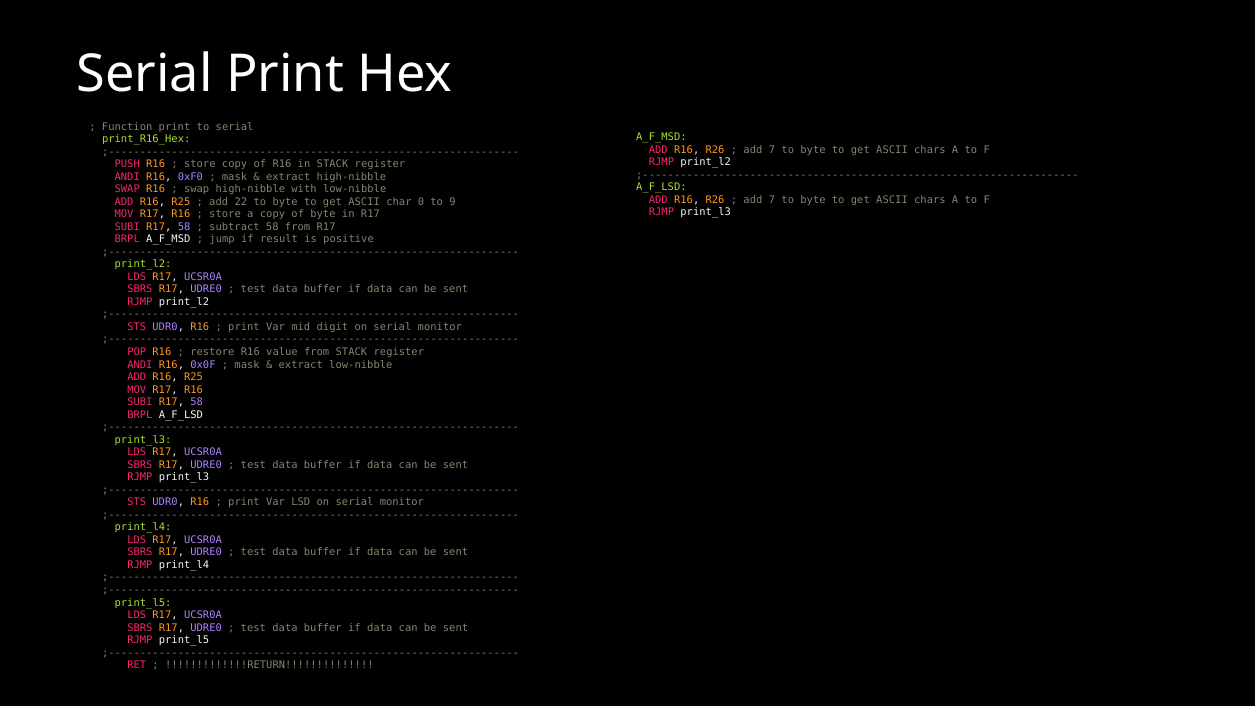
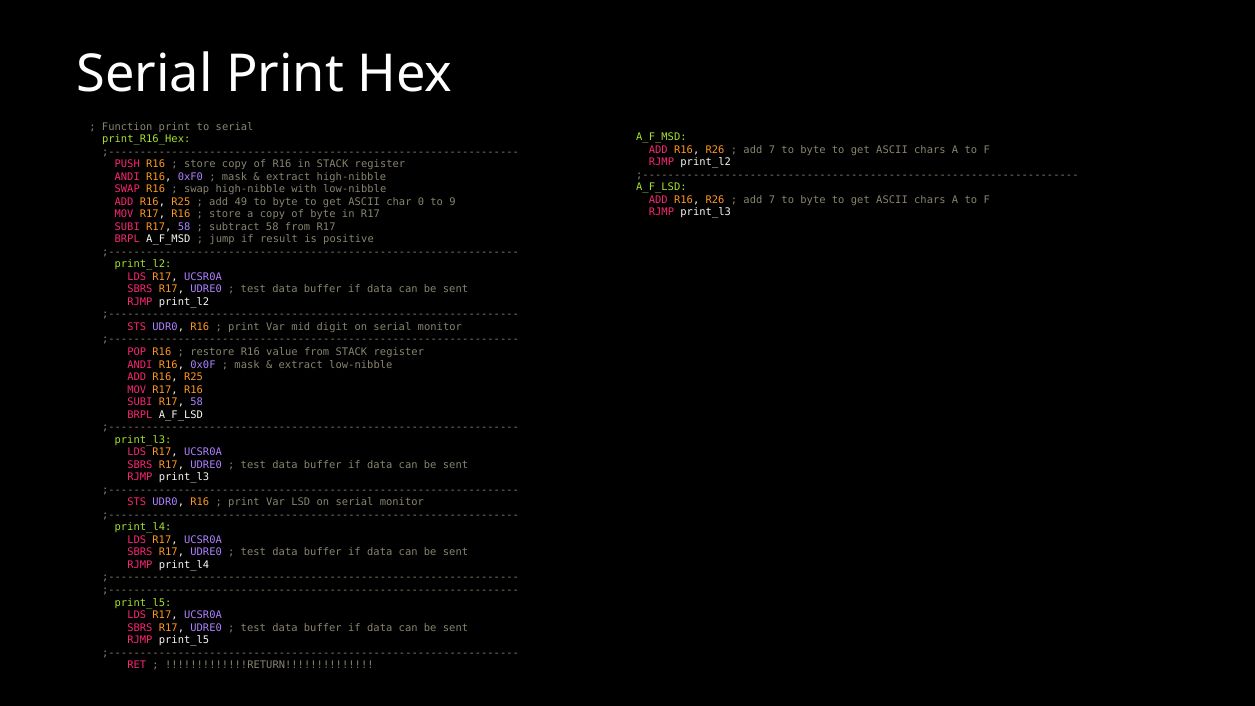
22: 22 -> 49 (241, 202)
